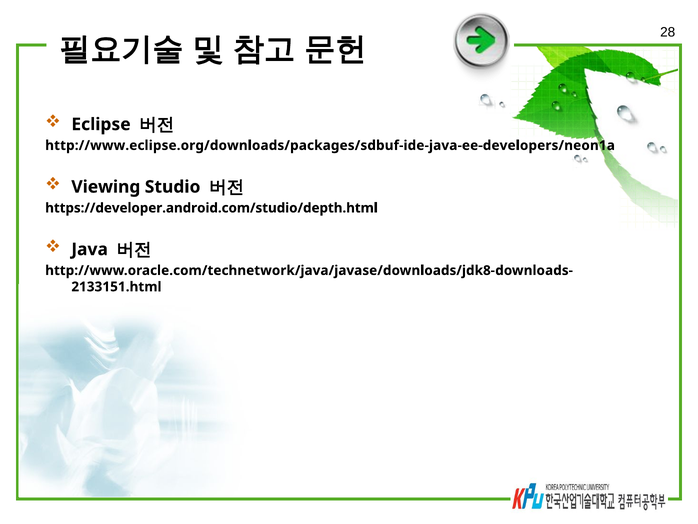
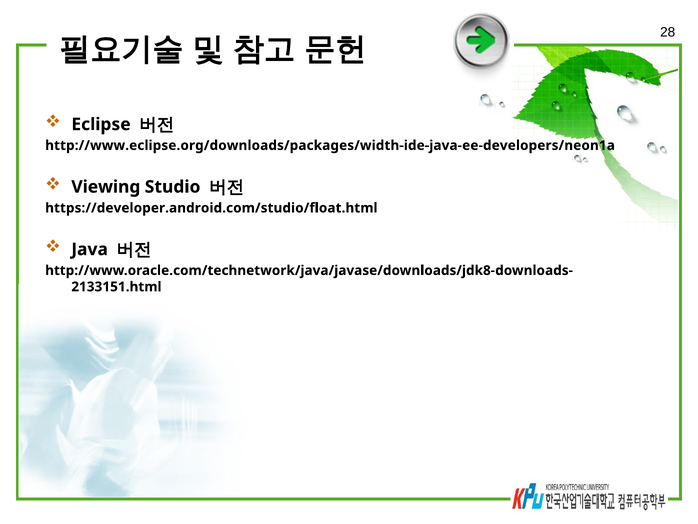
http://www.eclipse.org/downloads/packages/sdbuf-ide-java-ee-developers/neon1a: http://www.eclipse.org/downloads/packages/sdbuf-ide-java-ee-developers/neon1a -> http://www.eclipse.org/downloads/packages/width-ide-java-ee-developers/neon1a (330, 145)
https://developer.android.com/studio/depth.html: https://developer.android.com/studio/depth.html -> https://developer.android.com/studio/float.html (211, 208)
